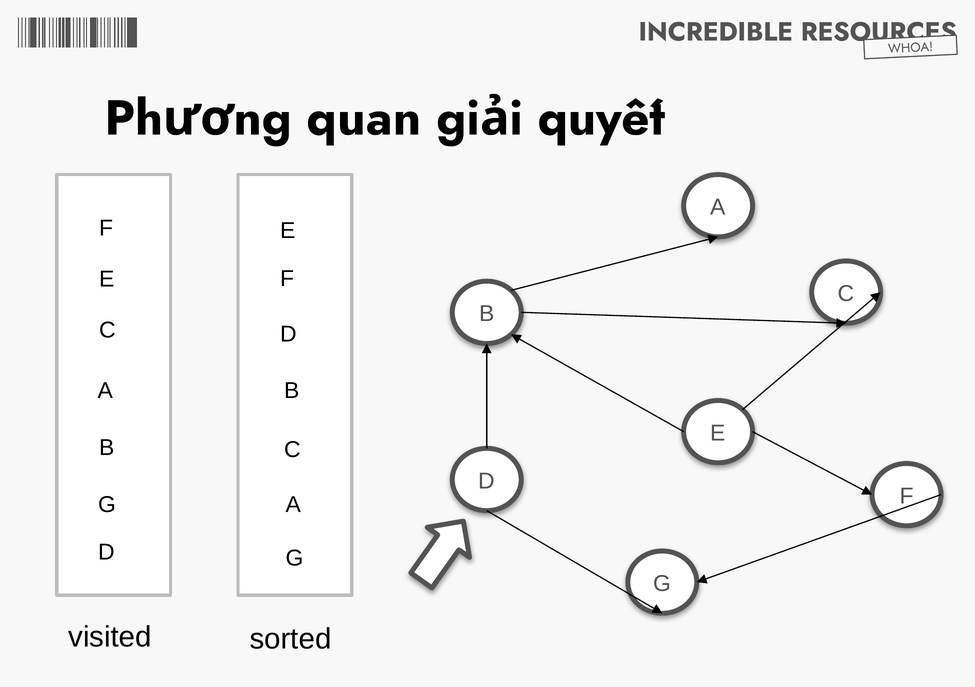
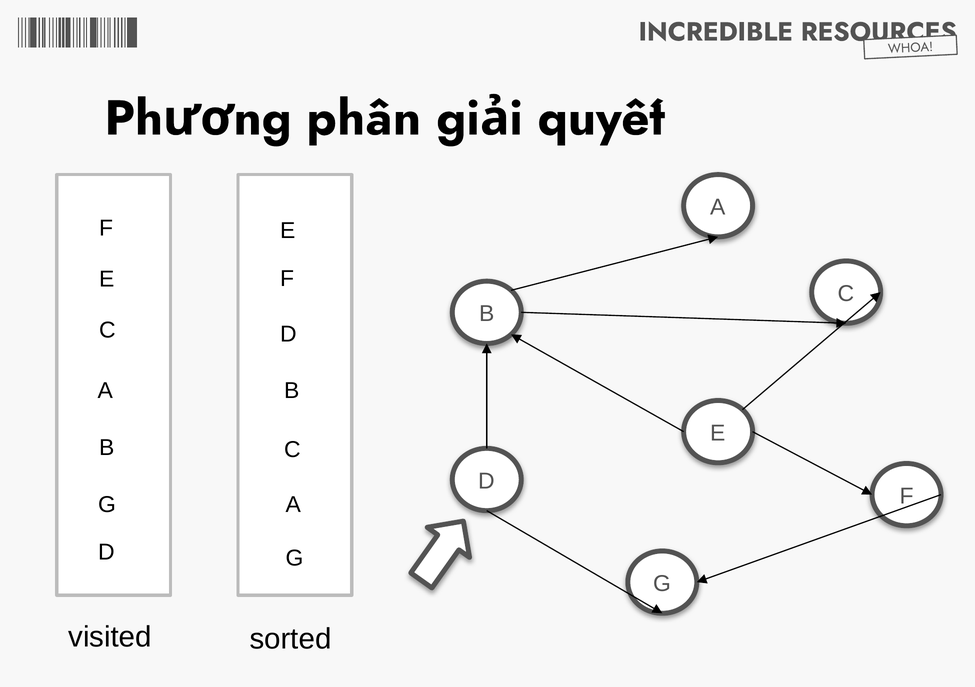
quan: quan -> phần (364, 118)
